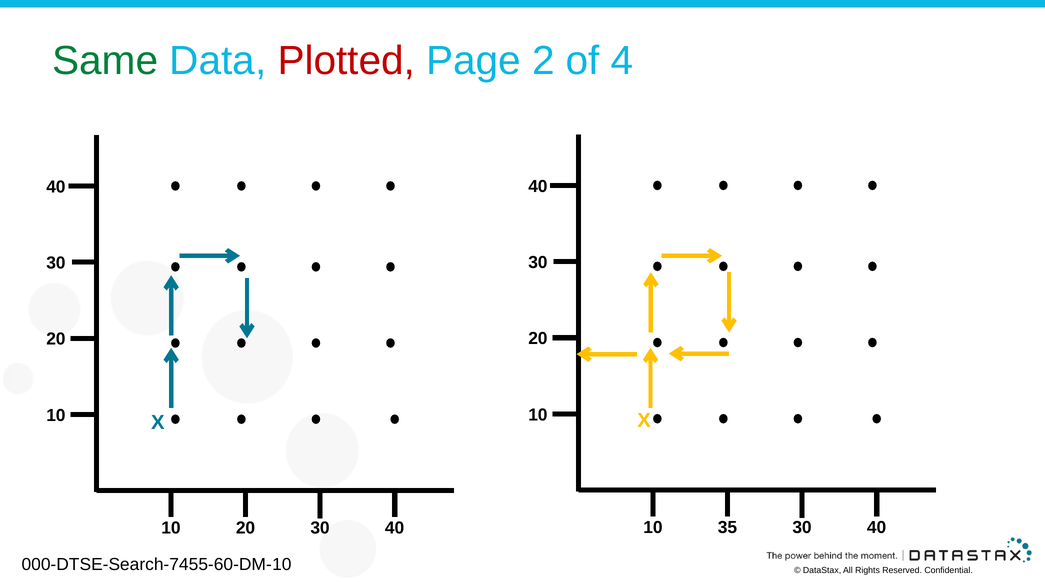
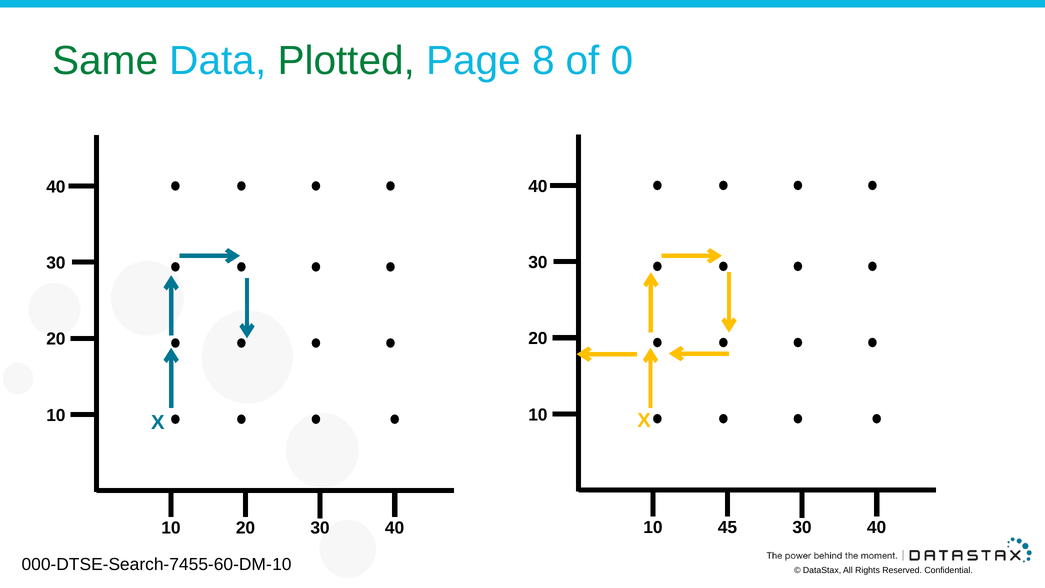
Plotted colour: red -> green (346, 61)
2: 2 -> 8 (543, 61)
4: 4 -> 0 (622, 61)
35: 35 -> 45 (727, 527)
